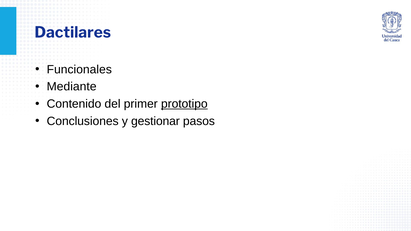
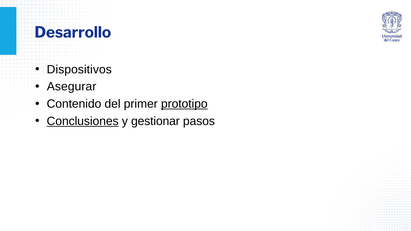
Dactilares: Dactilares -> Desarrollo (73, 32)
Funcionales: Funcionales -> Dispositivos (79, 69)
Mediante: Mediante -> Asegurar (72, 87)
Conclusiones underline: none -> present (83, 121)
